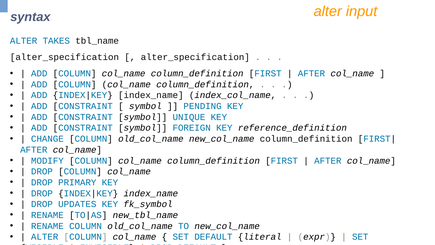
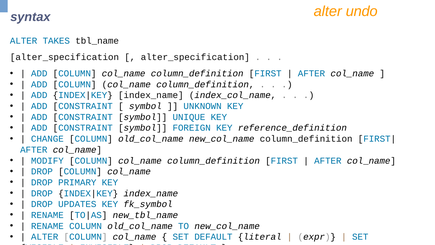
input: input -> undo (362, 11)
PENDING: PENDING -> UNKNOWN (203, 106)
